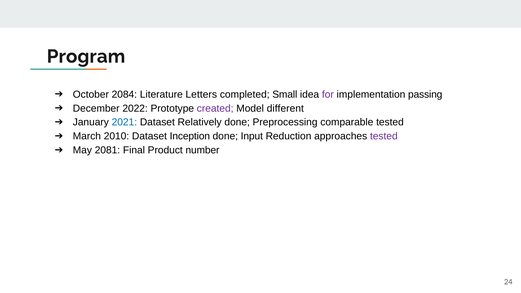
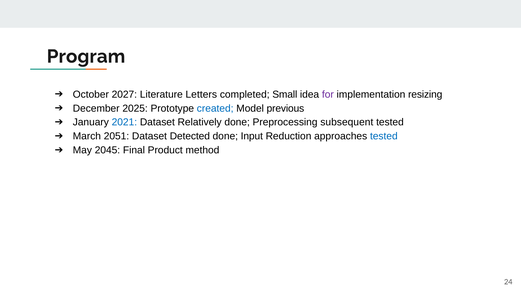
2084: 2084 -> 2027 (124, 94)
passing: passing -> resizing (425, 94)
2022: 2022 -> 2025 (135, 108)
created colour: purple -> blue (215, 108)
different: different -> previous (285, 108)
comparable: comparable -> subsequent (347, 122)
2010: 2010 -> 2051 (116, 136)
Inception: Inception -> Detected (190, 136)
tested colour: purple -> blue (384, 136)
2081: 2081 -> 2045 (107, 150)
number: number -> method (202, 150)
